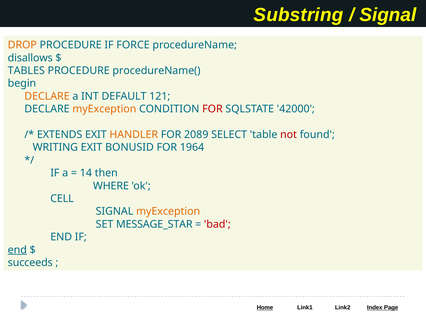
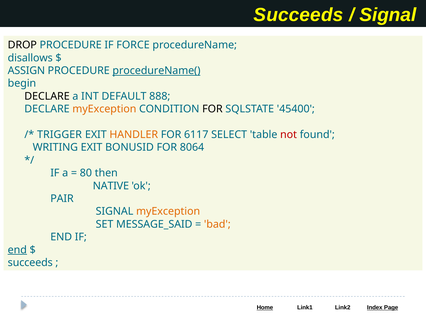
Substring: Substring -> Succeeds (298, 15)
DROP colour: orange -> black (22, 45)
TABLES: TABLES -> ASSIGN (26, 71)
procedureName( underline: none -> present (157, 71)
DECLARE colour: orange -> black (47, 96)
121: 121 -> 888 (160, 96)
FOR colour: red -> black (212, 109)
42000: 42000 -> 45400 (296, 109)
EXTENDS: EXTENDS -> TRIGGER (60, 134)
2089: 2089 -> 6117 (196, 134)
1964: 1964 -> 8064 (192, 147)
14: 14 -> 80 (86, 173)
WHERE: WHERE -> NATIVE (111, 186)
CELL: CELL -> PAIR (62, 198)
MESSAGE_STAR: MESSAGE_STAR -> MESSAGE_SAID (154, 224)
bad colour: red -> orange (217, 224)
